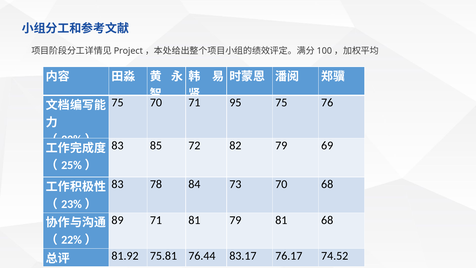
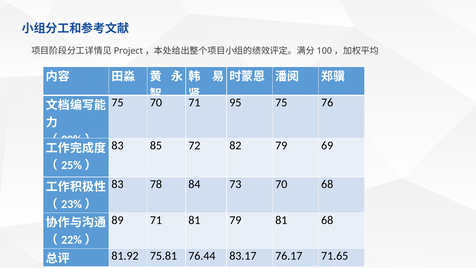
74.52: 74.52 -> 71.65 (335, 256)
